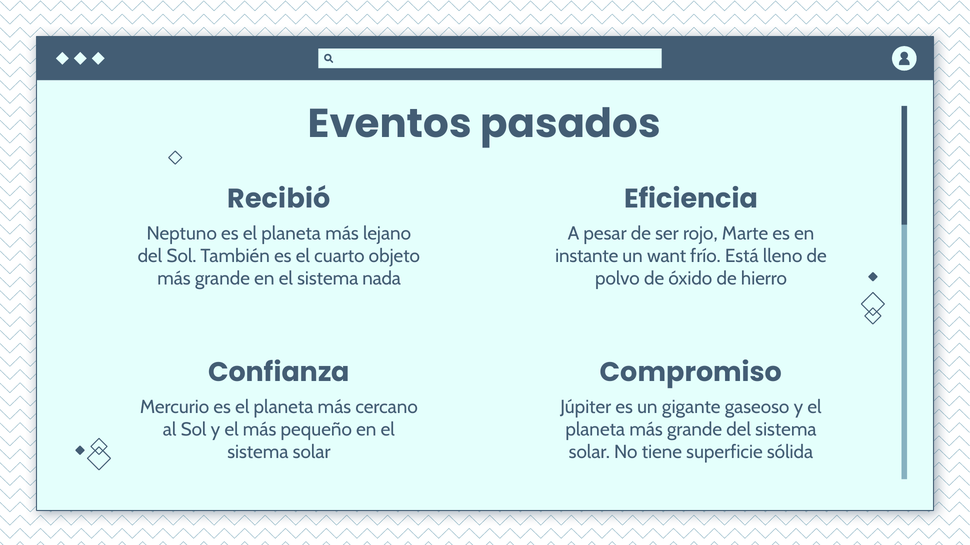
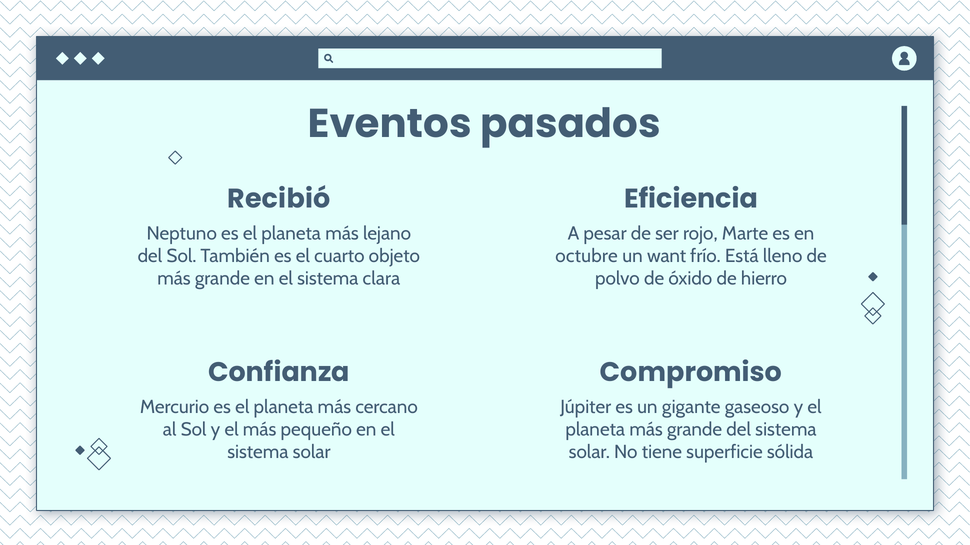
instante: instante -> octubre (587, 256)
nada: nada -> clara (381, 279)
